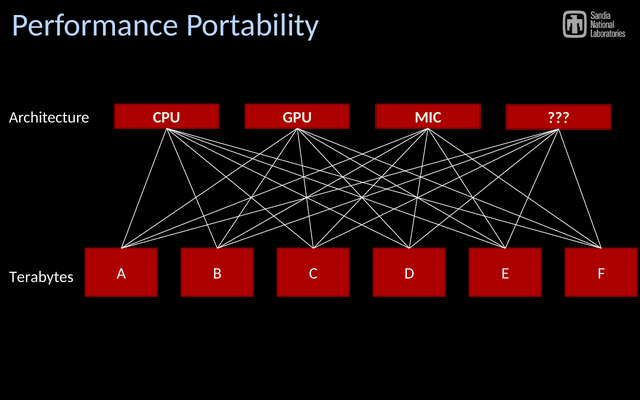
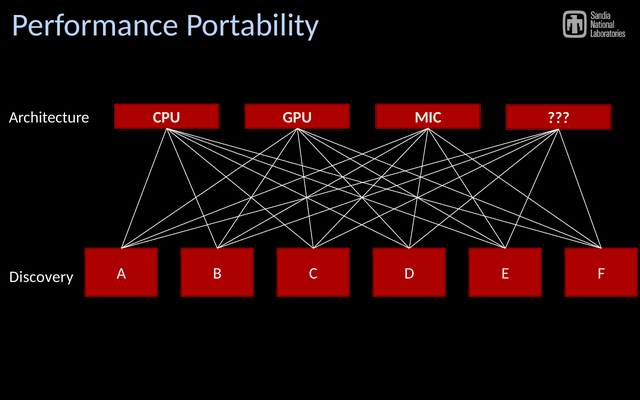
Terabytes: Terabytes -> Discovery (41, 277)
